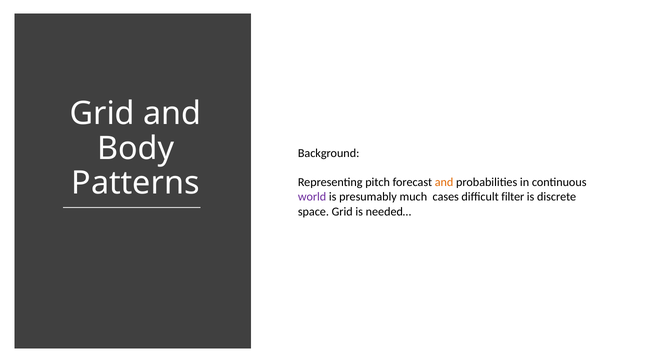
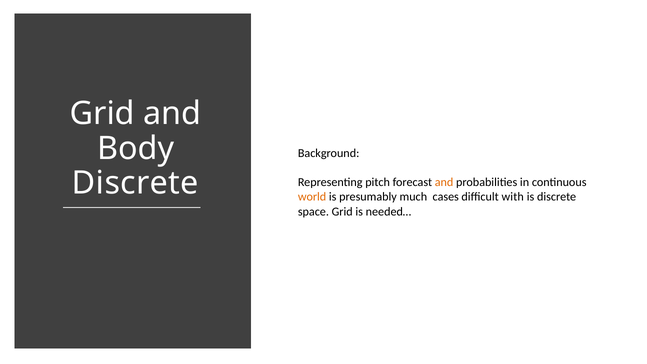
Patterns: Patterns -> Discrete (135, 183)
world colour: purple -> orange (312, 197)
filter: filter -> with (513, 197)
